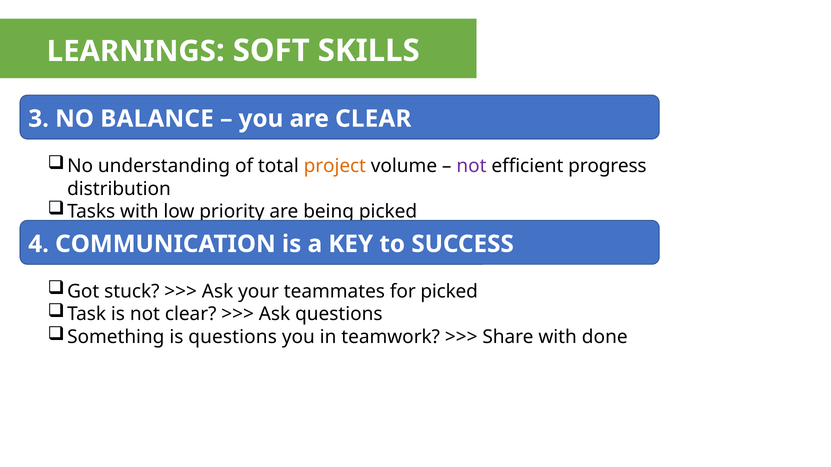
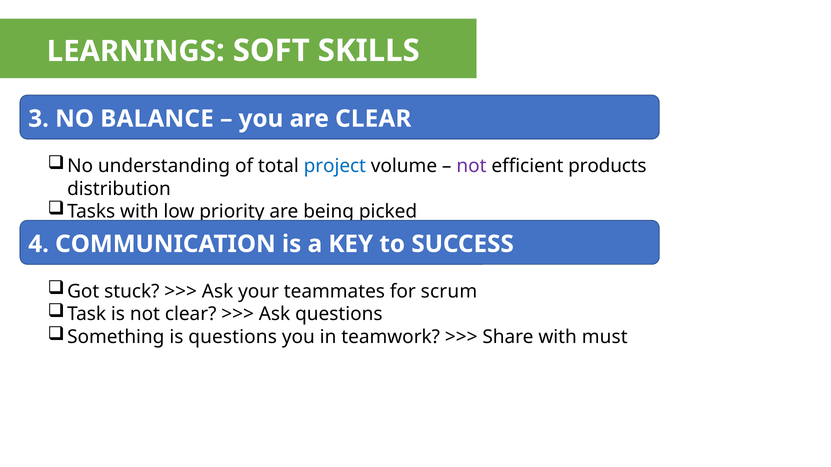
project colour: orange -> blue (335, 166)
progress: progress -> products (607, 166)
for picked: picked -> scrum (449, 292)
done: done -> must (605, 337)
